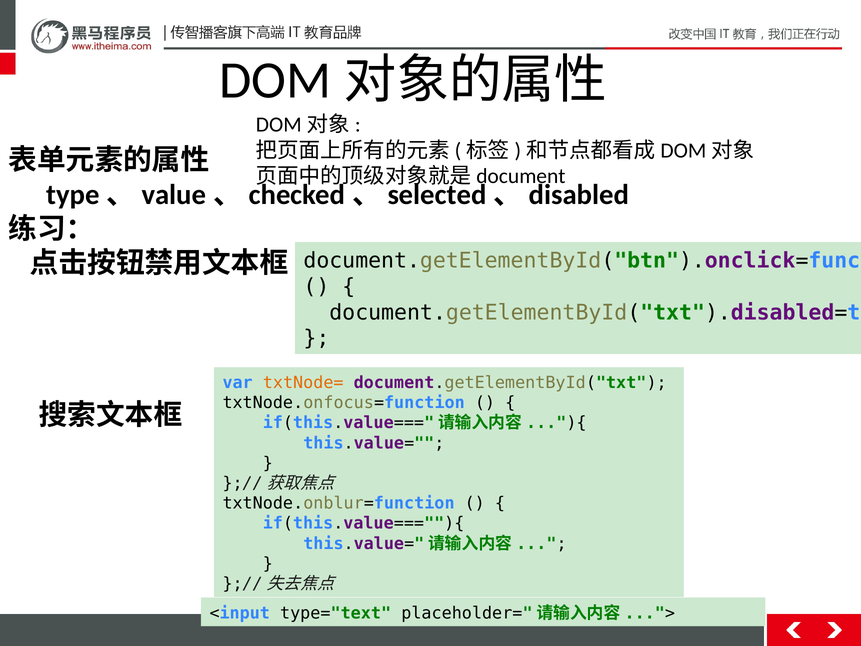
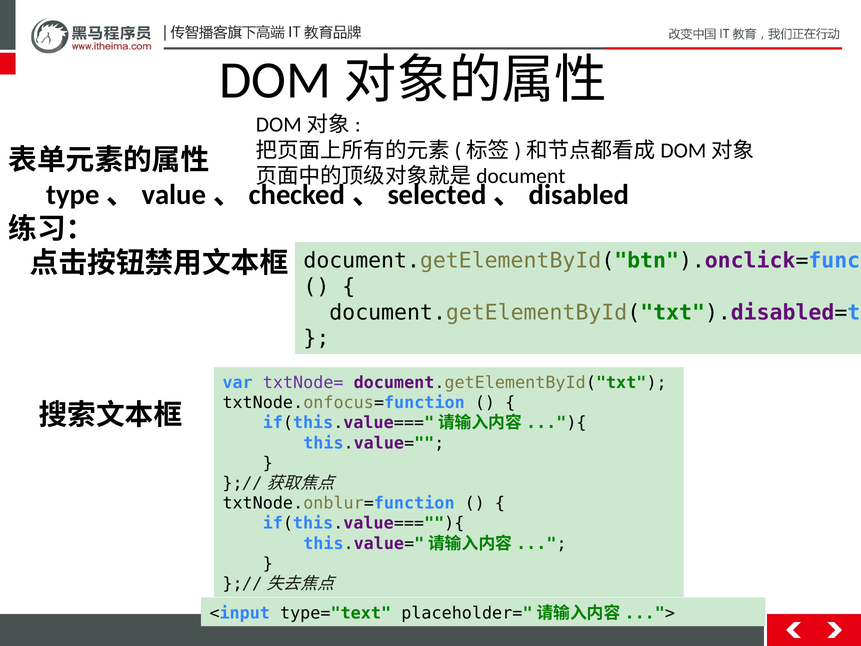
txtNode= colour: orange -> purple (303, 383)
